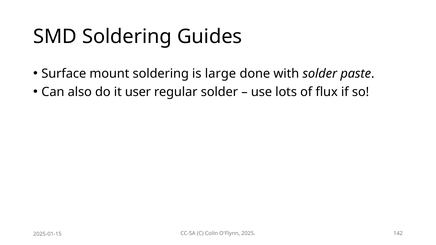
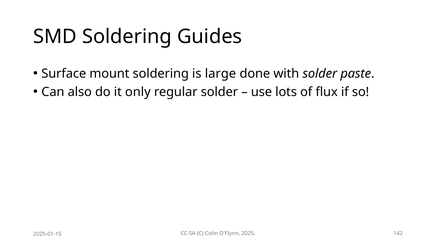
user: user -> only (138, 92)
